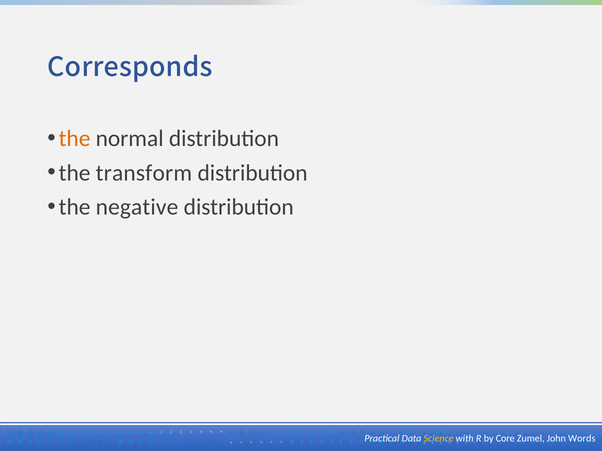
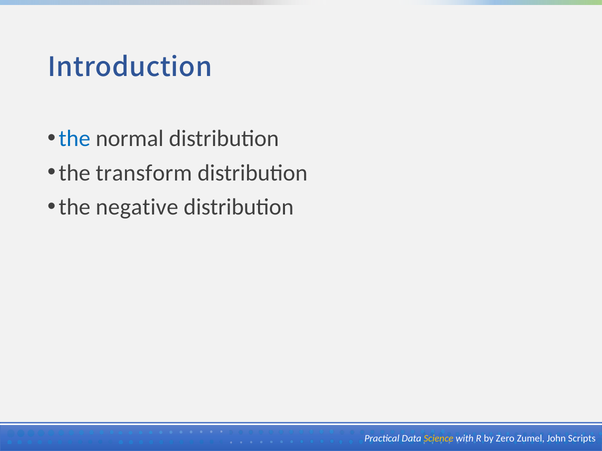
Corresponds: Corresponds -> Introduction (130, 67)
the colour: orange -> blue (75, 139)
Core: Core -> Zero (505, 439)
Words: Words -> Scripts (582, 439)
